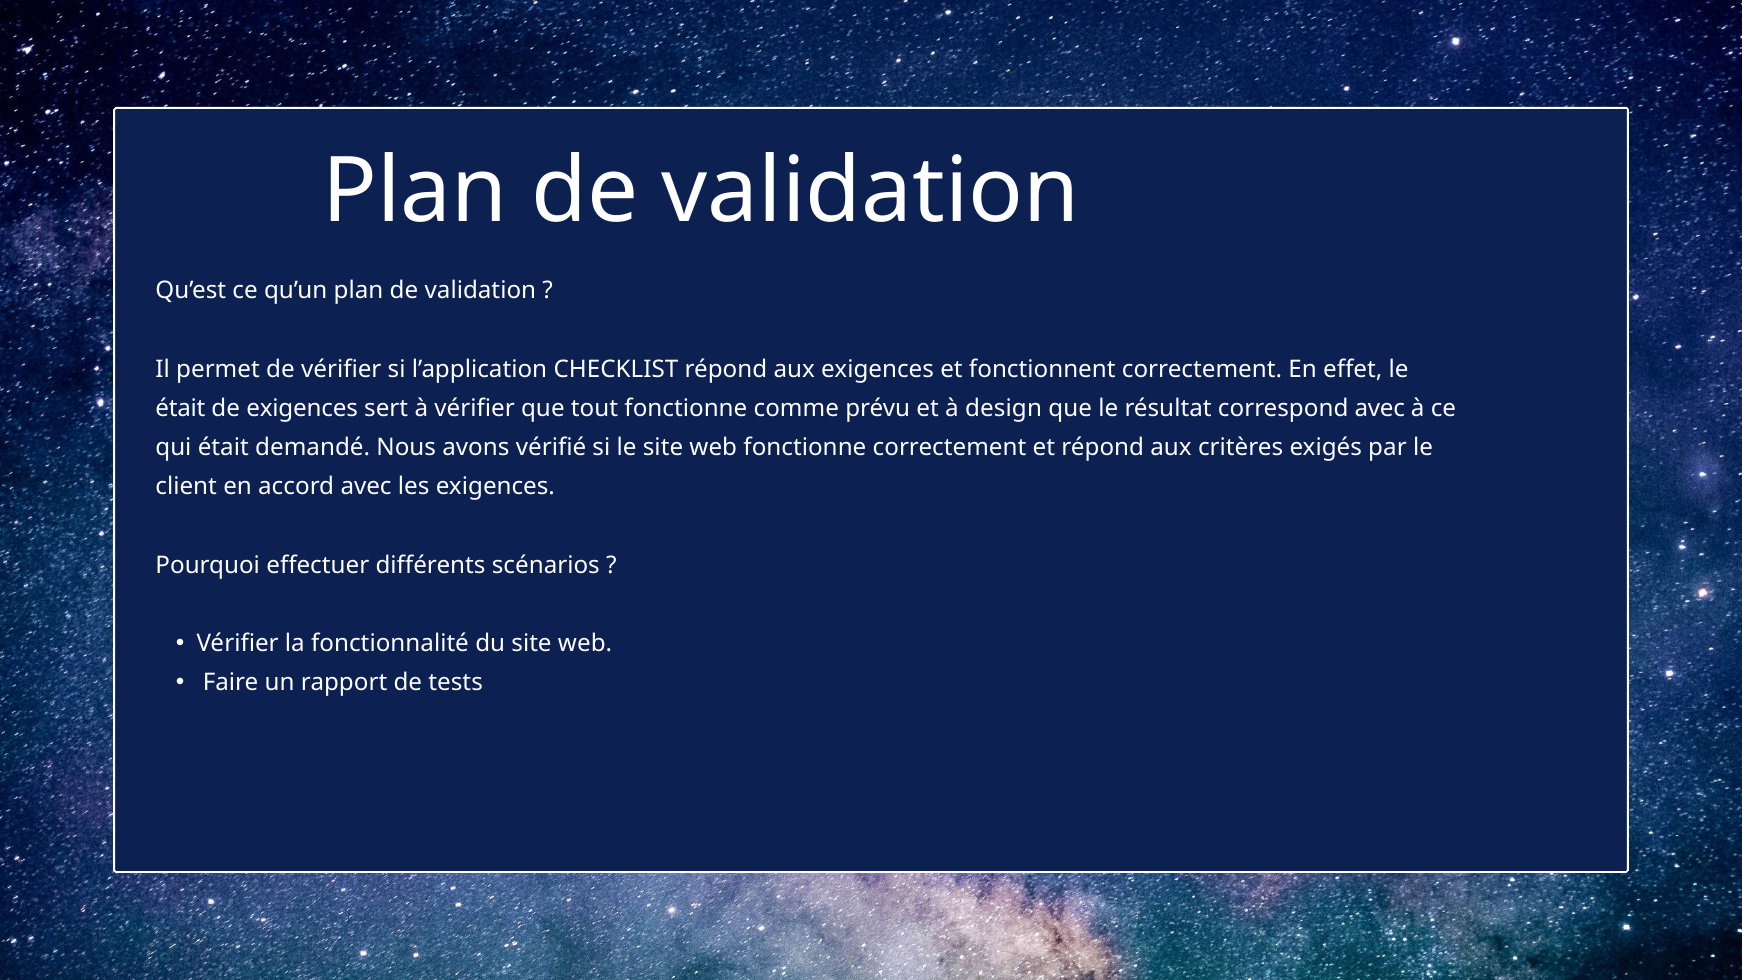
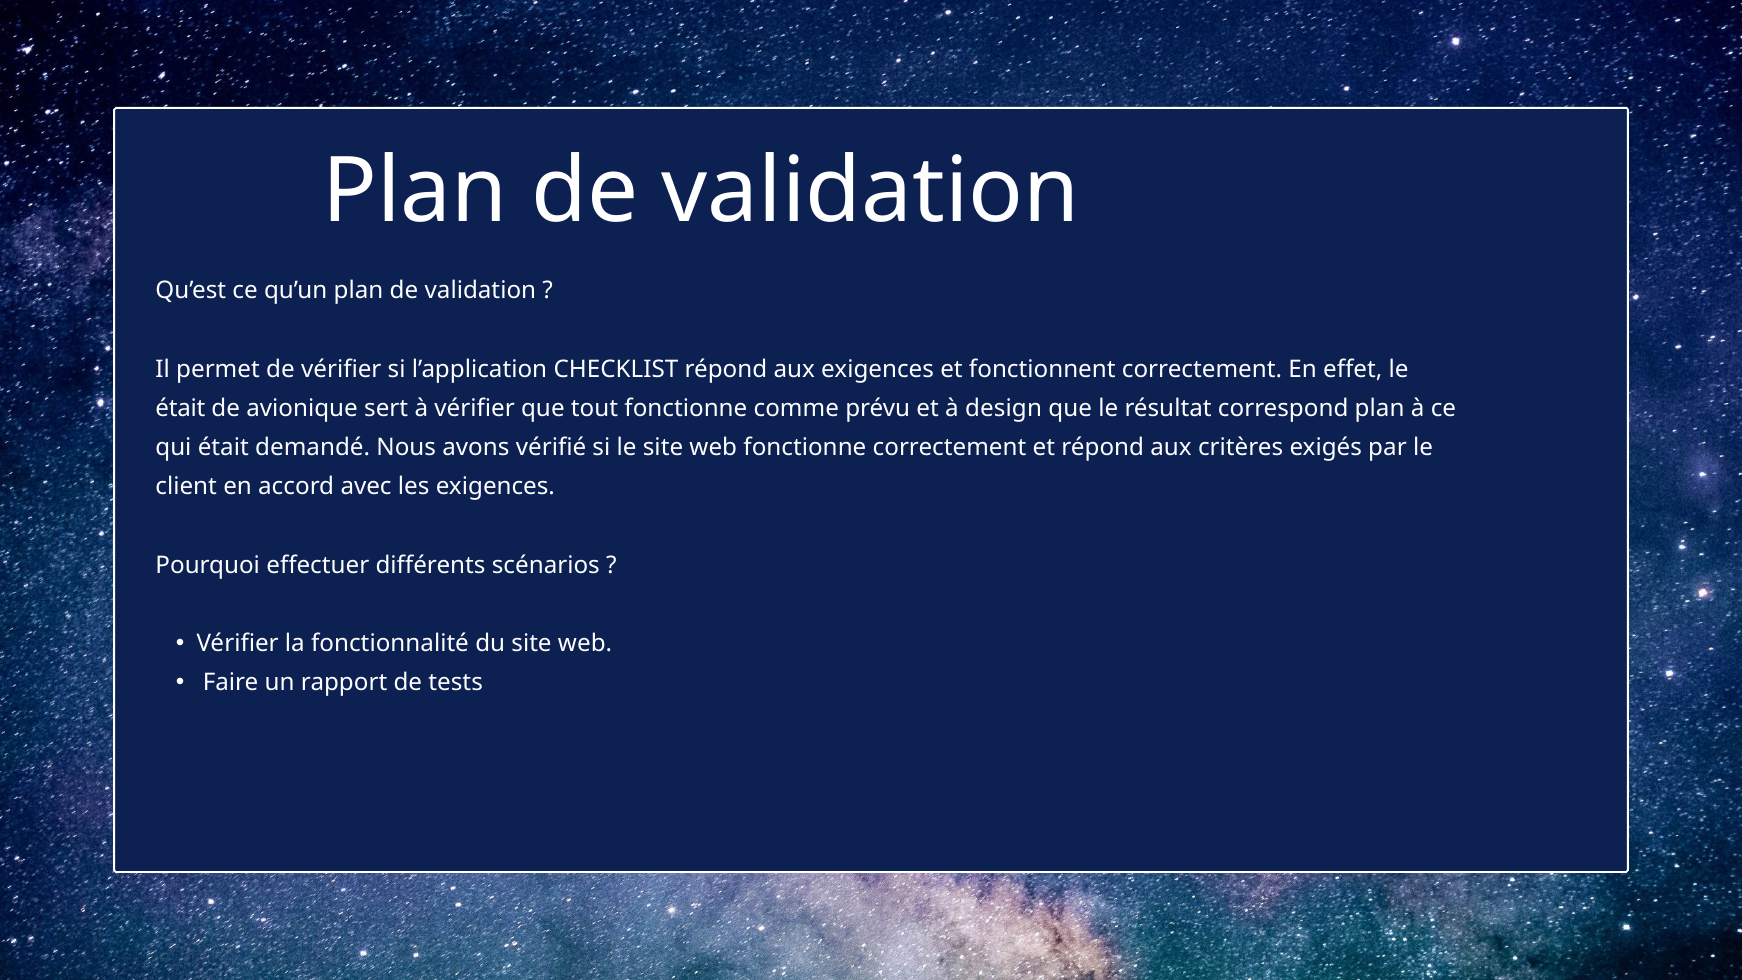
de exigences: exigences -> avionique (302, 408)
correspond avec: avec -> plan (1380, 408)
